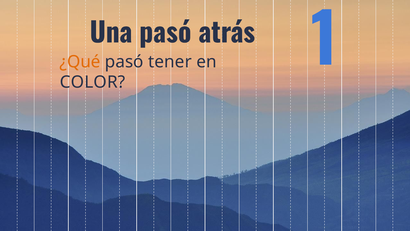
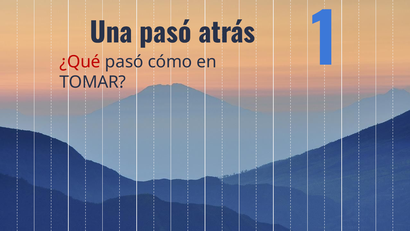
¿Qué colour: orange -> red (80, 62)
tener: tener -> cómo (170, 62)
COLOR: COLOR -> TOMAR (93, 82)
